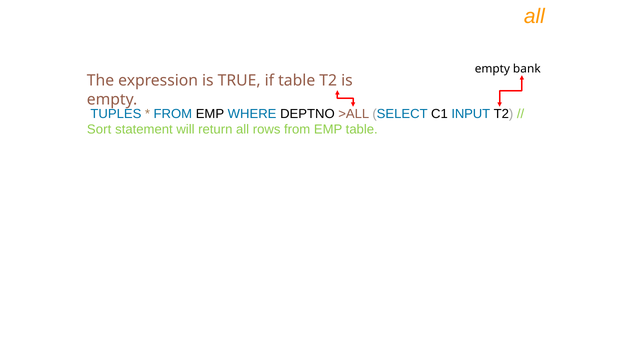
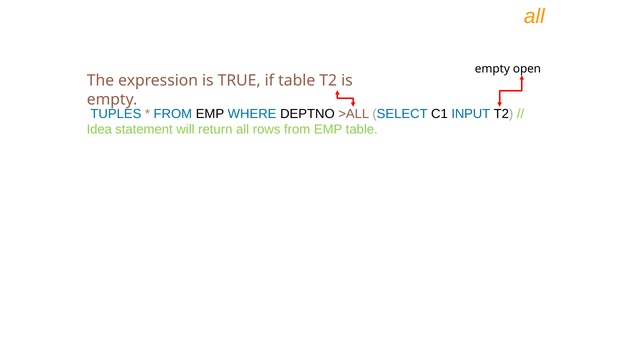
bank: bank -> open (527, 69)
Sort: Sort -> Idea (99, 130)
